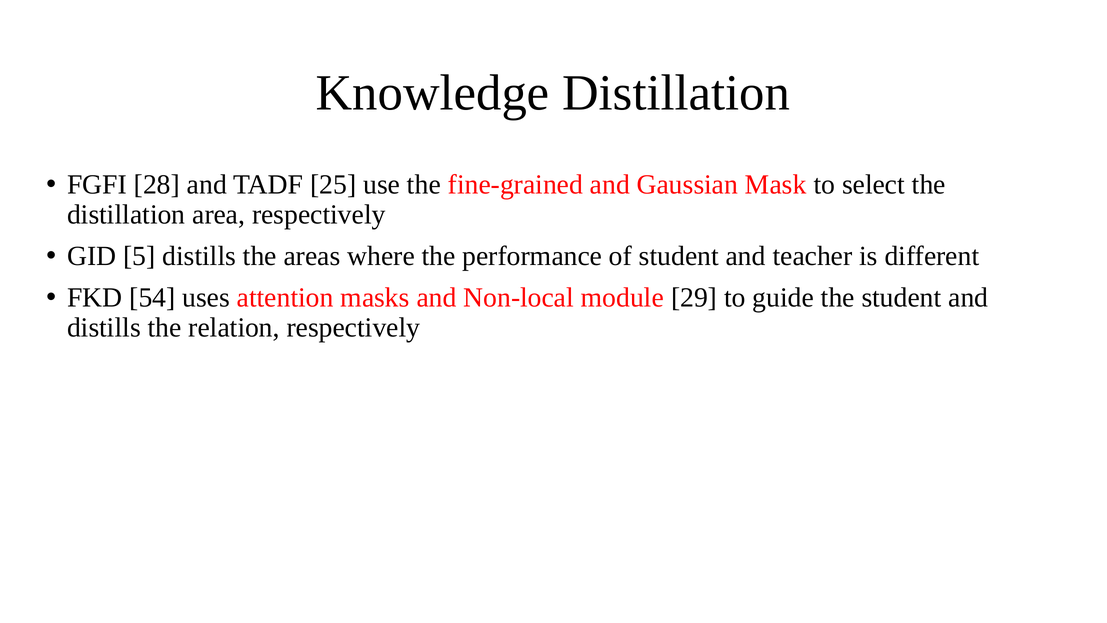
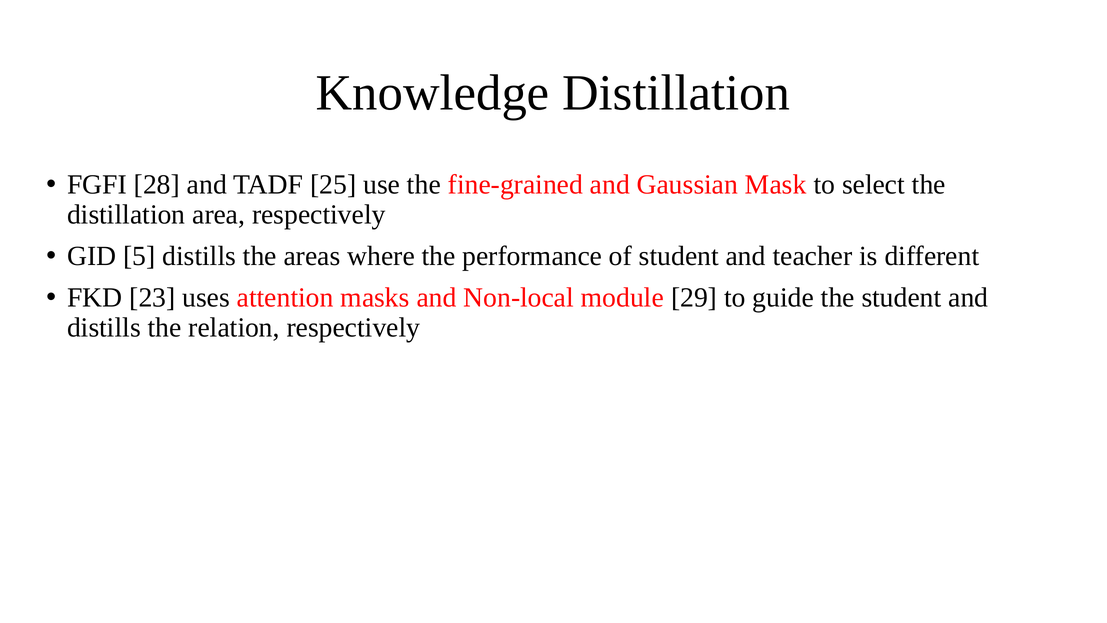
54: 54 -> 23 (152, 297)
